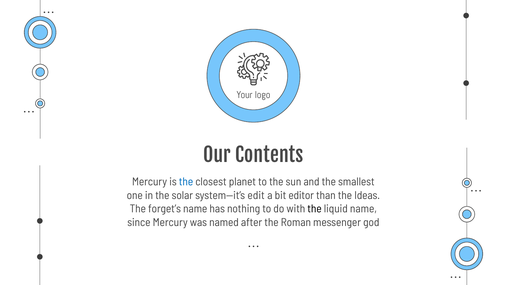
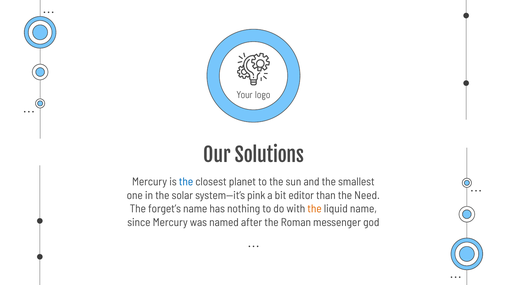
Contents: Contents -> Solutions (269, 156)
edit: edit -> pink (256, 195)
Ideas: Ideas -> Need (367, 195)
the colour: black -> orange (315, 209)
